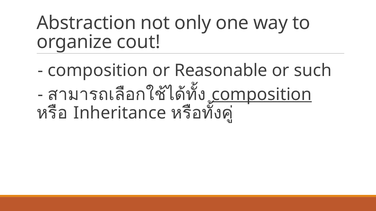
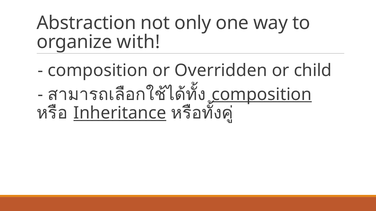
cout: cout -> with (138, 42)
Reasonable: Reasonable -> Overridden (221, 71)
such: such -> child (313, 71)
Inheritance underline: none -> present (120, 113)
